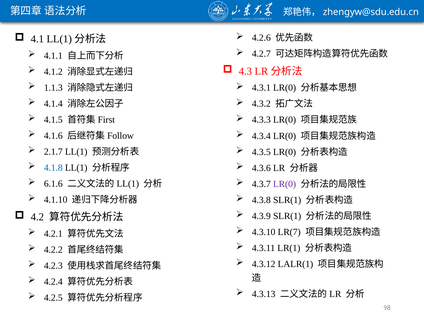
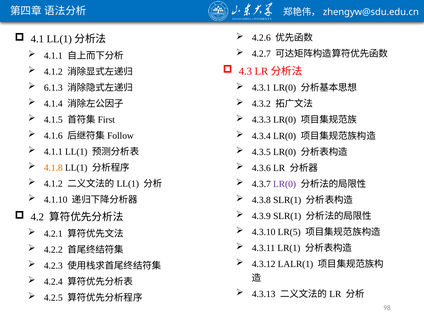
1.1.3: 1.1.3 -> 6.1.3 (53, 88)
2.1.7: 2.1.7 -> 4.1.1 (53, 152)
4.1.8 colour: blue -> orange (53, 168)
6.1.6: 6.1.6 -> 4.1.2 (53, 184)
LR(7: LR(7 -> LR(5 (289, 232)
